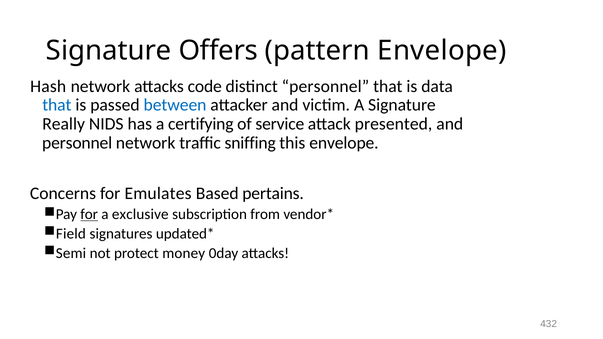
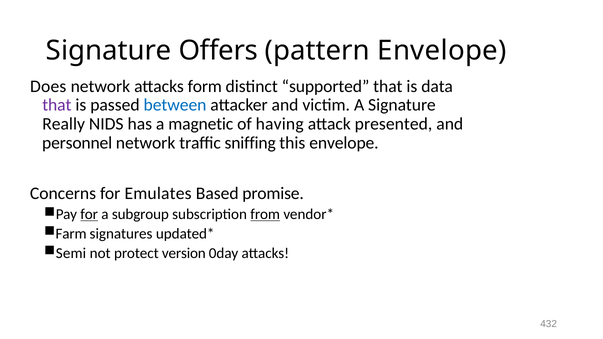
Hash: Hash -> Does (48, 86)
code: code -> form (205, 86)
distinct personnel: personnel -> supported (326, 86)
that colour: blue -> purple (57, 105)
certifying: certifying -> magnetic (201, 124)
service: service -> having (280, 124)
pertains: pertains -> promise (273, 194)
exclusive: exclusive -> subgroup (140, 214)
from underline: none -> present (265, 214)
Field: Field -> Farm (71, 234)
money: money -> version (184, 253)
